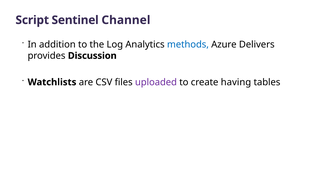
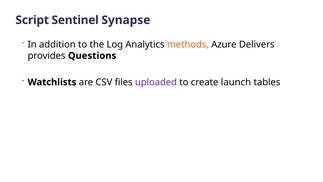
Channel: Channel -> Synapse (126, 20)
methods colour: blue -> orange (188, 44)
Discussion: Discussion -> Questions (92, 56)
having: having -> launch (236, 82)
